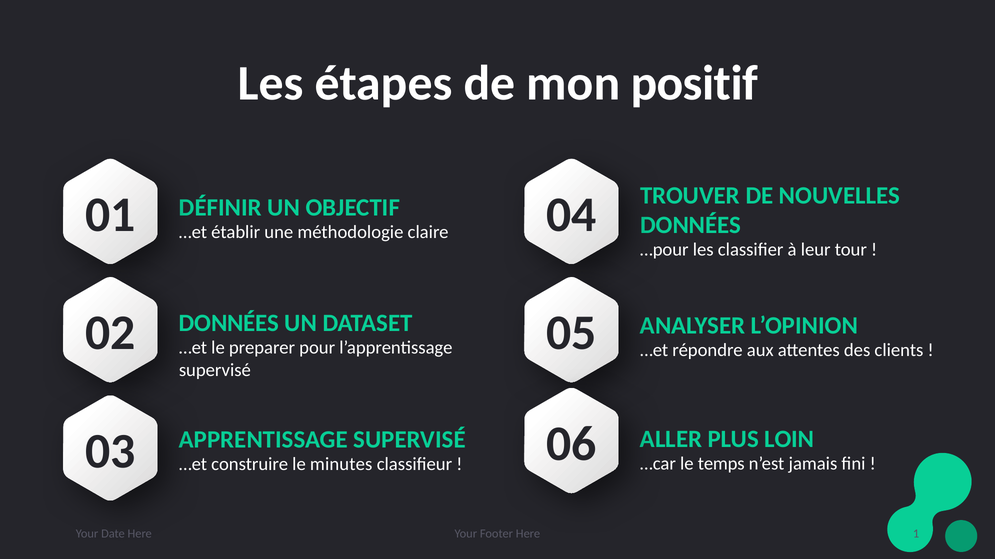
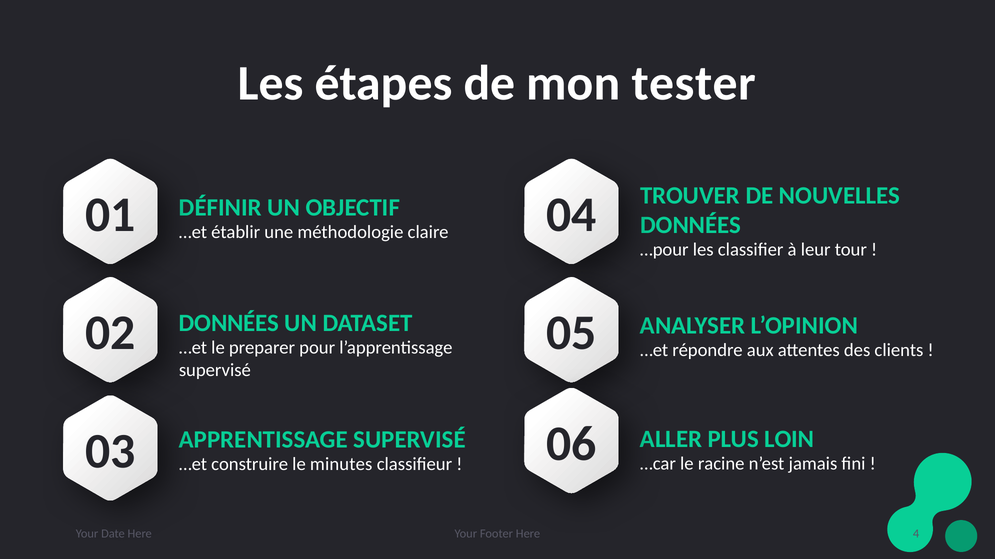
positif: positif -> tester (694, 84)
temps: temps -> racine (721, 464)
1: 1 -> 4 (916, 534)
